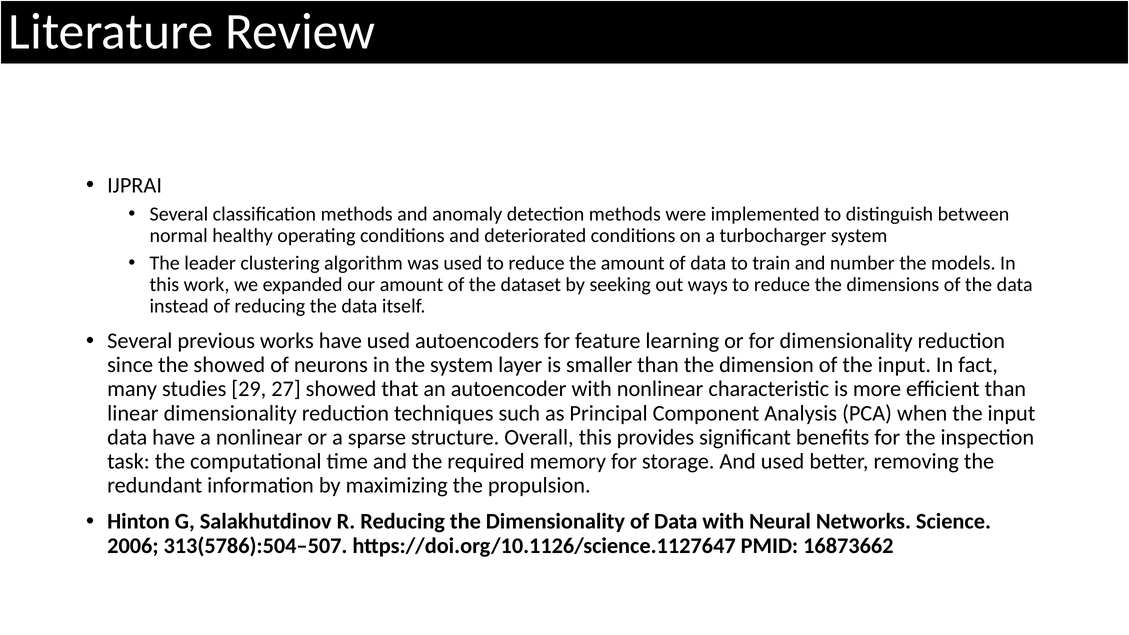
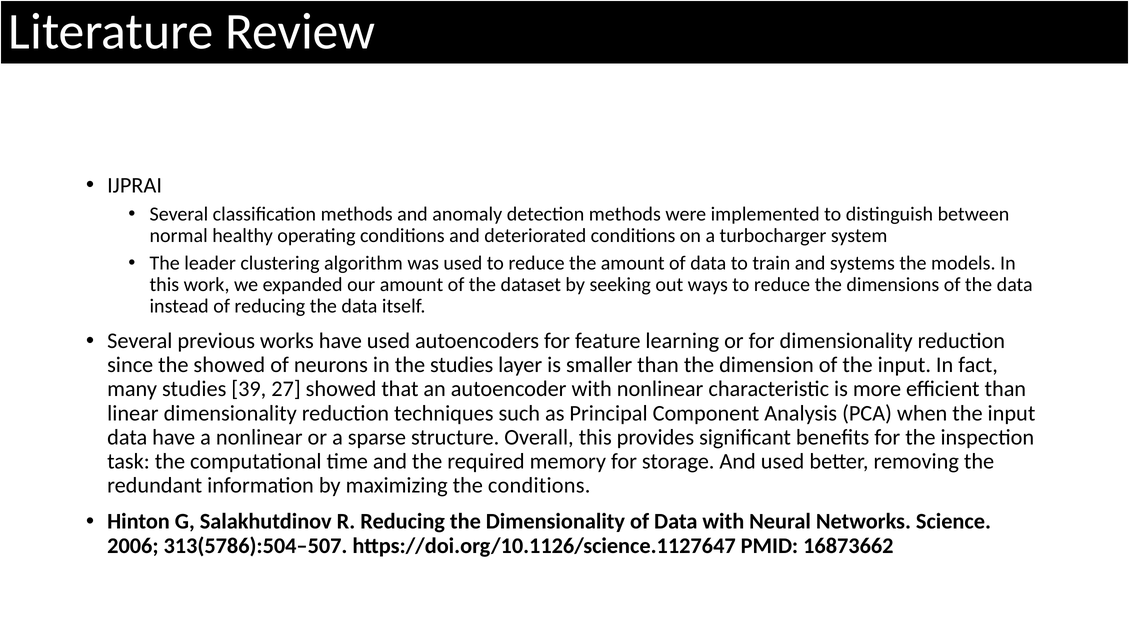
number: number -> systems (862, 263)
the system: system -> studies (462, 365)
29: 29 -> 39 (249, 389)
the propulsion: propulsion -> conditions (539, 486)
